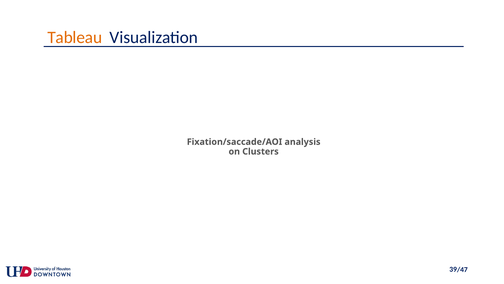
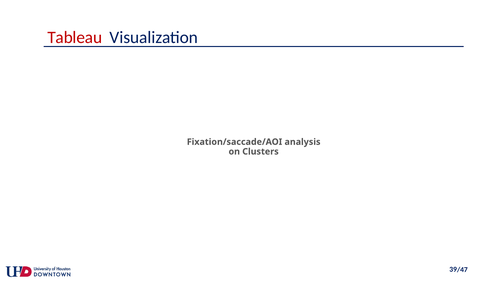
Tableau colour: orange -> red (75, 37)
